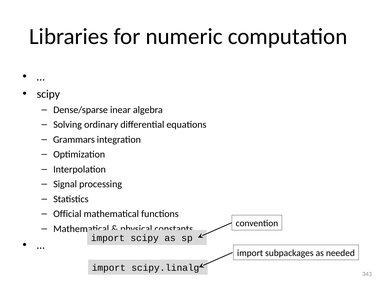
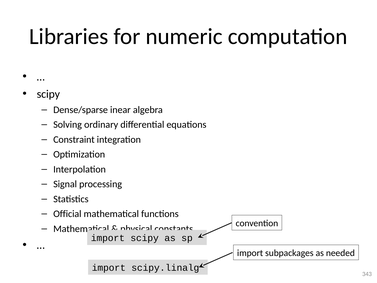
Grammars: Grammars -> Constraint (74, 139)
